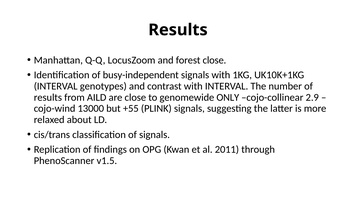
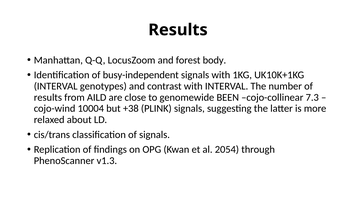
forest close: close -> body (214, 60)
ONLY: ONLY -> BEEN (228, 97)
2.9: 2.9 -> 7.3 (312, 97)
13000: 13000 -> 10004 (91, 109)
+55: +55 -> +38 (131, 109)
2011: 2011 -> 2054 (227, 150)
v1.5: v1.5 -> v1.3 (107, 161)
